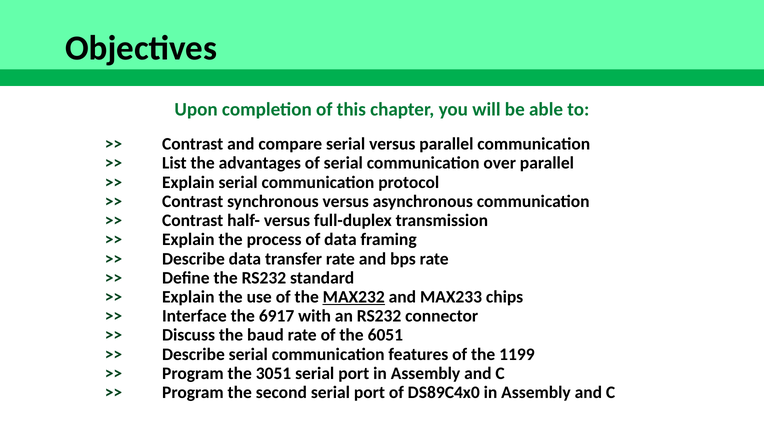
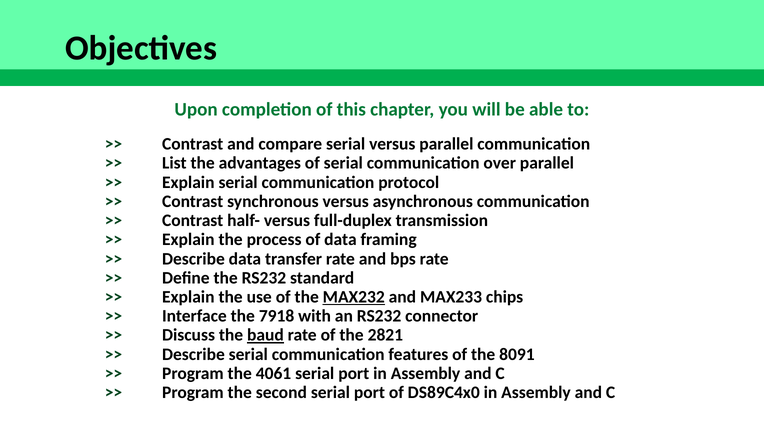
6917: 6917 -> 7918 (277, 316)
baud underline: none -> present (265, 335)
6051: 6051 -> 2821 (385, 335)
1199: 1199 -> 8091 (517, 354)
3051: 3051 -> 4061 (274, 373)
